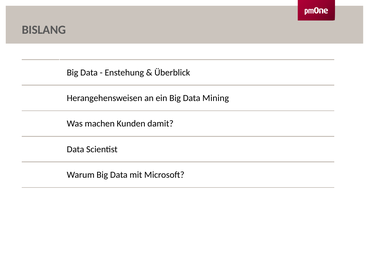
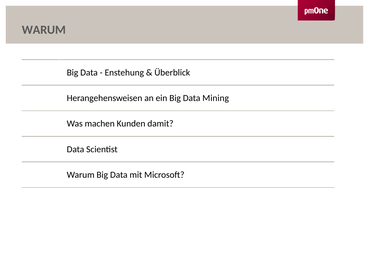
BISLANG: BISLANG -> WARUM (44, 30)
